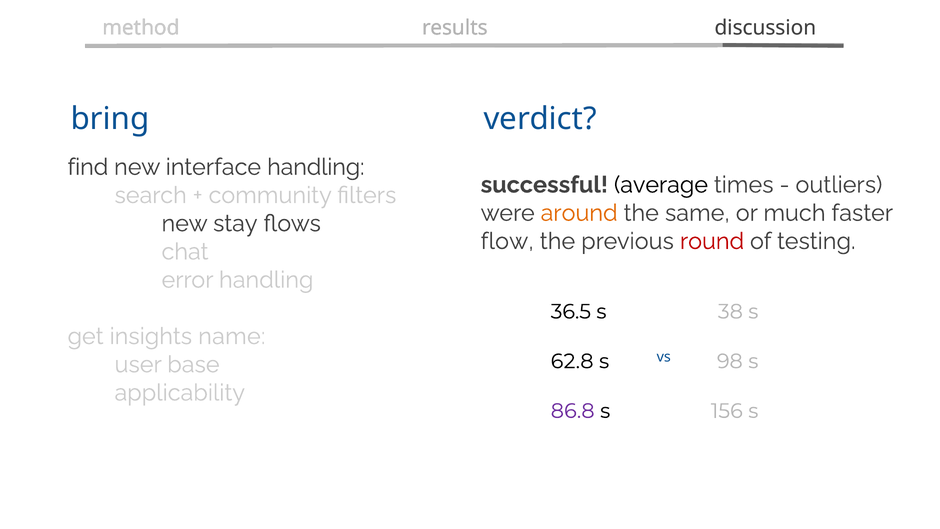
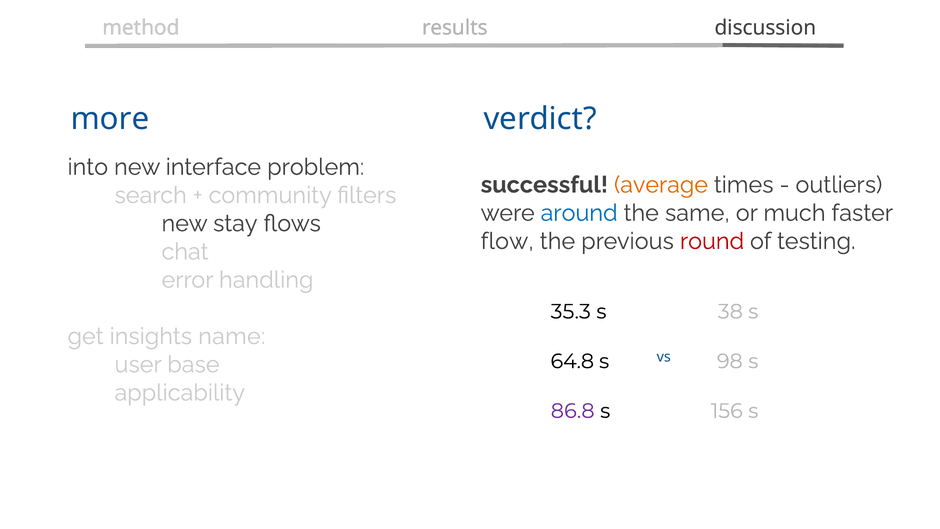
bring: bring -> more (110, 119)
find: find -> into (88, 167)
interface handling: handling -> problem (316, 167)
average colour: black -> orange (661, 185)
around colour: orange -> blue (579, 213)
36.5: 36.5 -> 35.3 (571, 311)
62.8: 62.8 -> 64.8 (572, 361)
